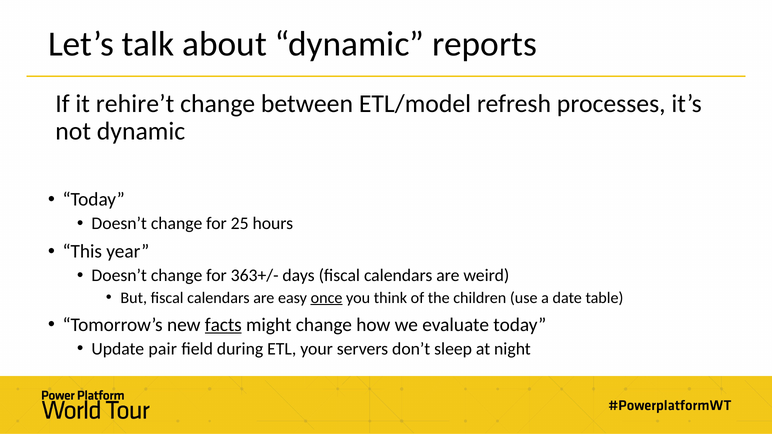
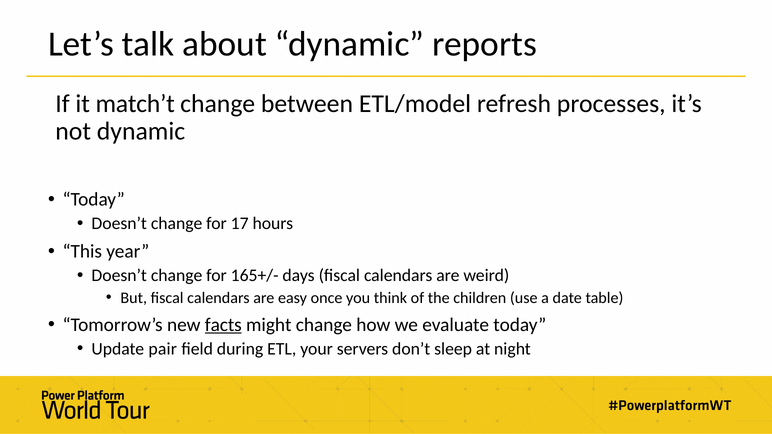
rehire’t: rehire’t -> match’t (135, 104)
25: 25 -> 17 (240, 224)
363+/-: 363+/- -> 165+/- (255, 276)
once underline: present -> none (327, 298)
